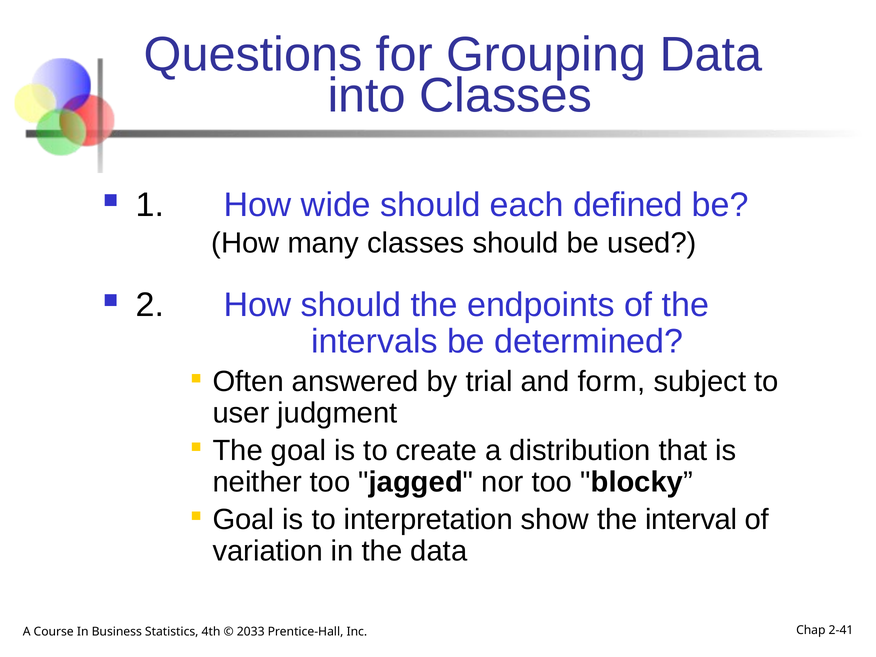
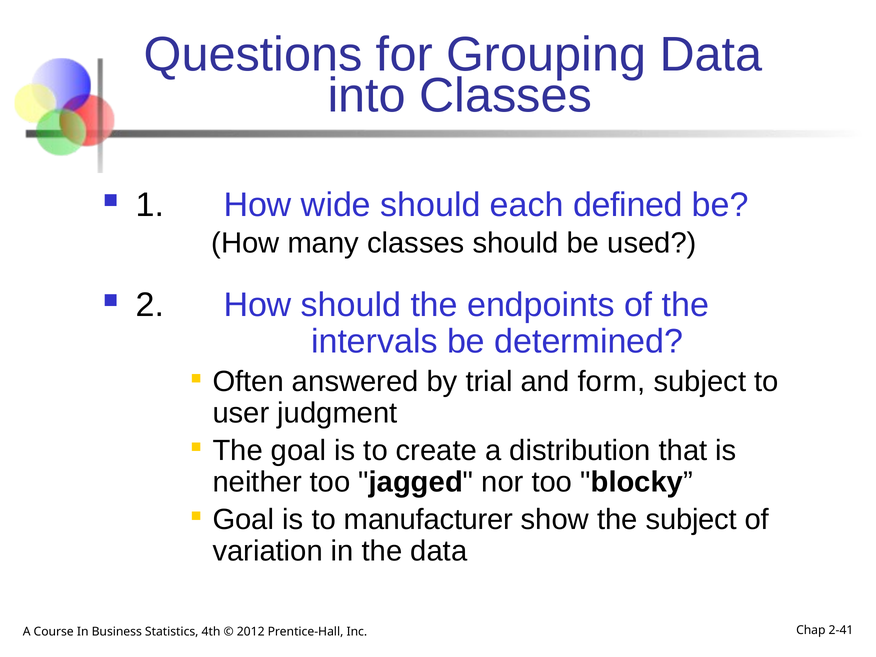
interpretation: interpretation -> manufacturer (428, 519)
the interval: interval -> subject (691, 519)
2033: 2033 -> 2012 (251, 632)
